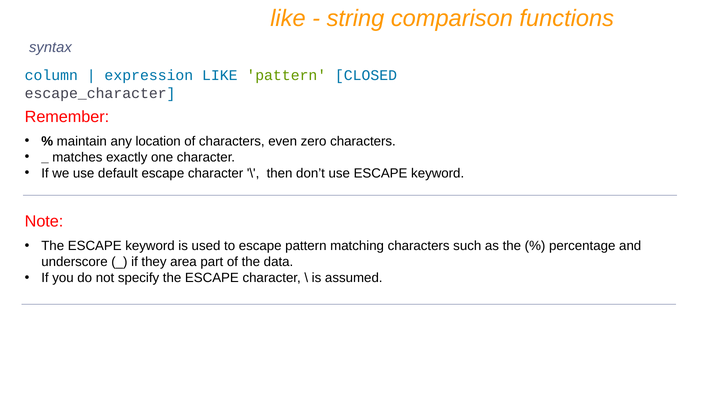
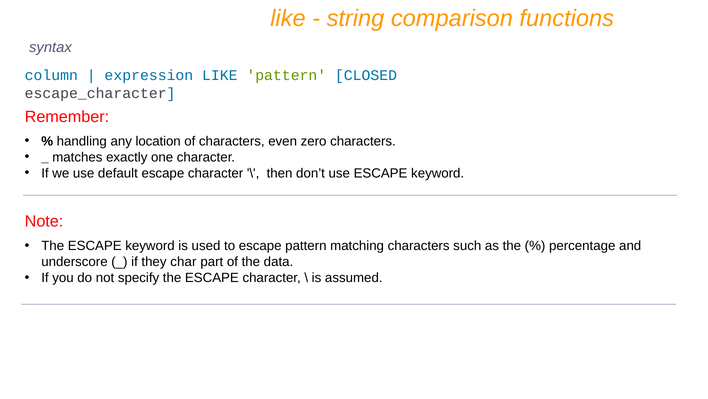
maintain: maintain -> handling (82, 141)
area: area -> char (183, 261)
